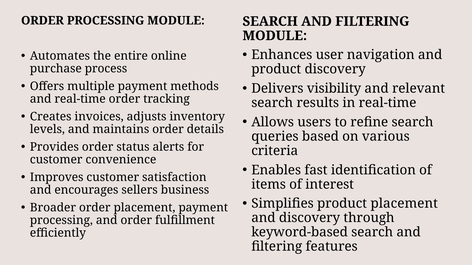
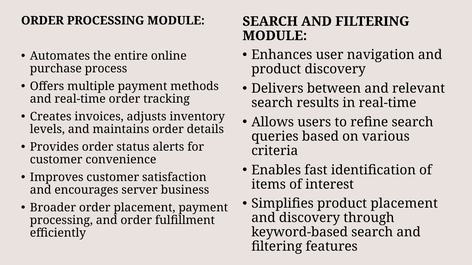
visibility: visibility -> between (334, 89)
sellers: sellers -> server (140, 190)
